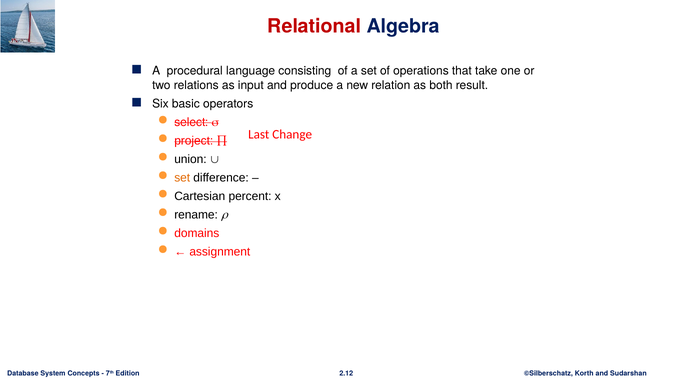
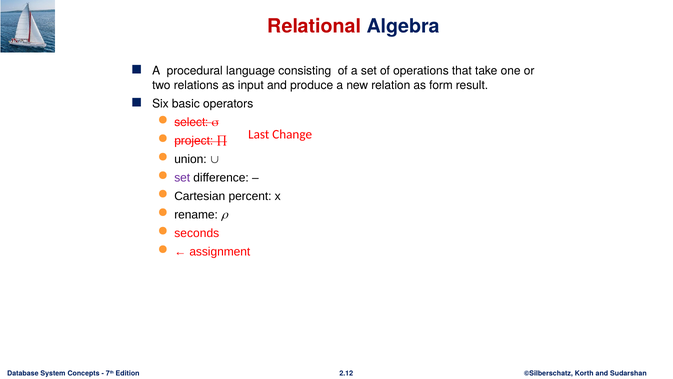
both: both -> form (441, 85)
set colour: orange -> purple (182, 177)
domains: domains -> seconds (197, 233)
